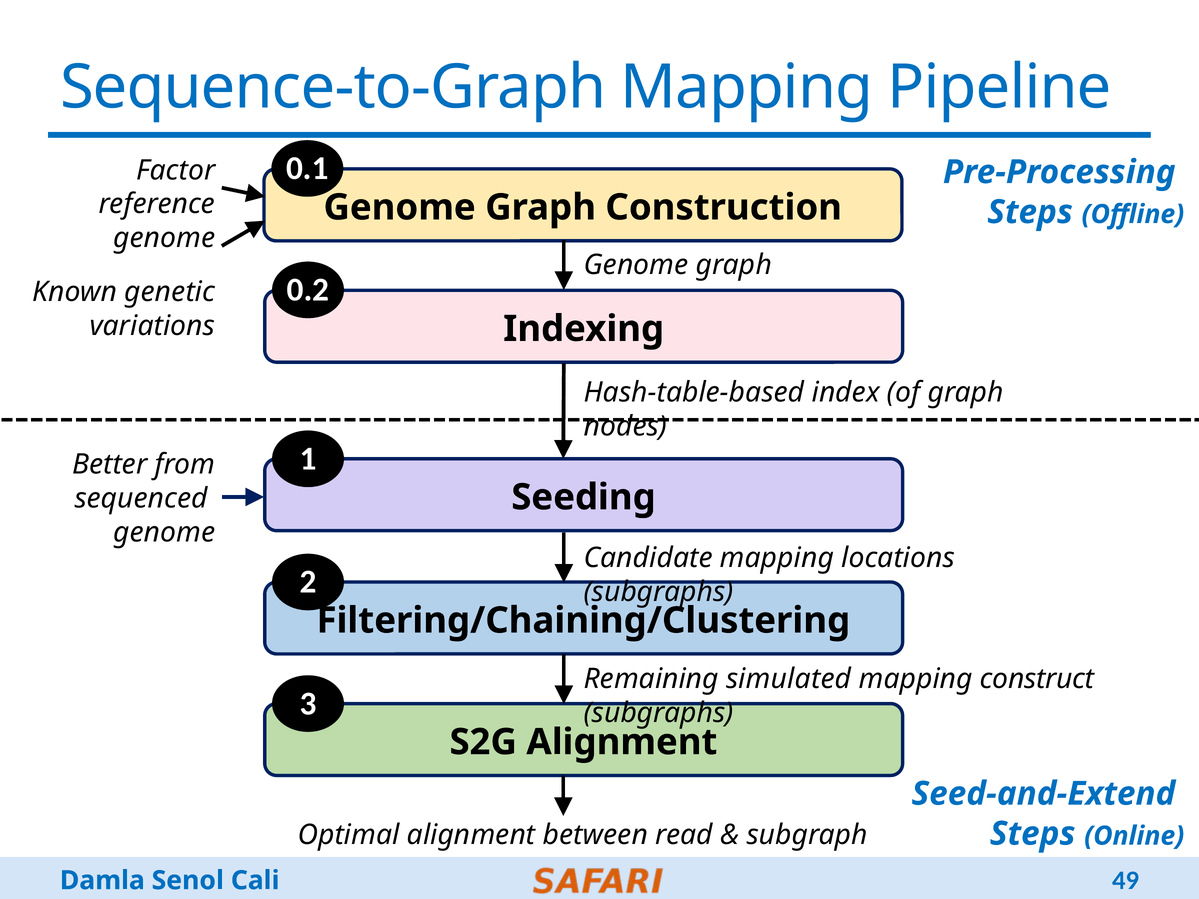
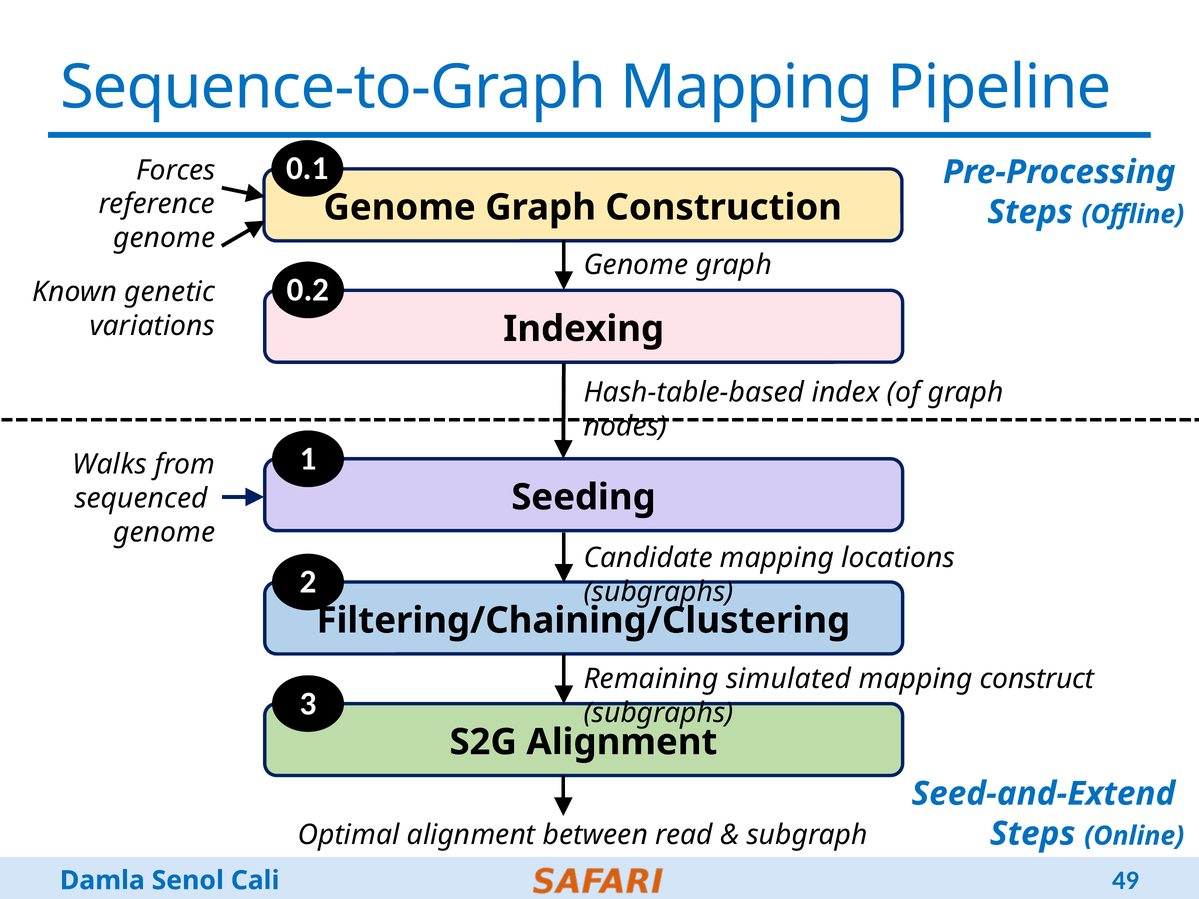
Factor: Factor -> Forces (176, 170)
Better: Better -> Walks (110, 465)
